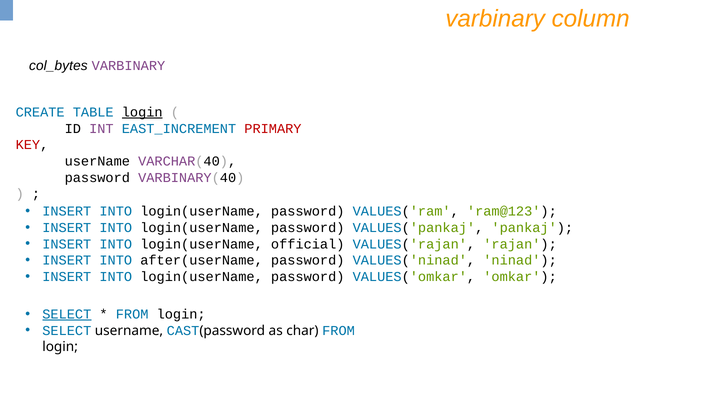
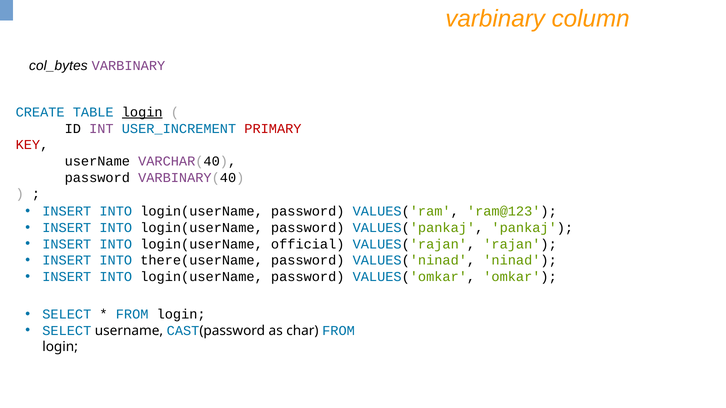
EAST_INCREMENT: EAST_INCREMENT -> USER_INCREMENT (179, 129)
after(userName: after(userName -> there(userName (202, 261)
SELECT underline: present -> none (67, 315)
